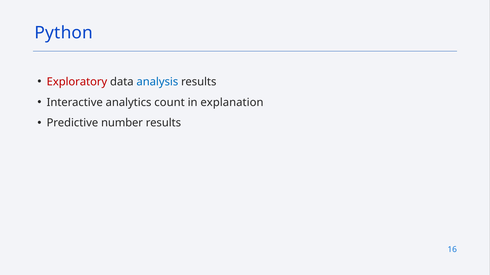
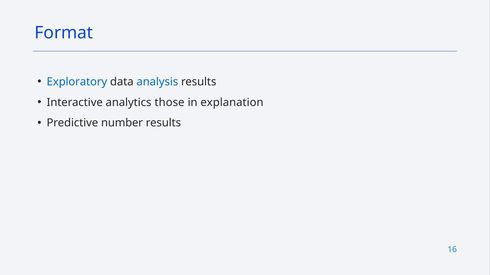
Python: Python -> Format (64, 33)
Exploratory colour: red -> blue (77, 82)
count: count -> those (170, 103)
